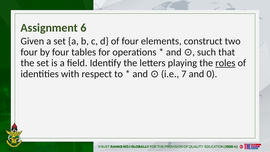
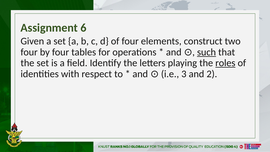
such underline: none -> present (207, 52)
7: 7 -> 3 (184, 74)
0: 0 -> 2 (212, 74)
